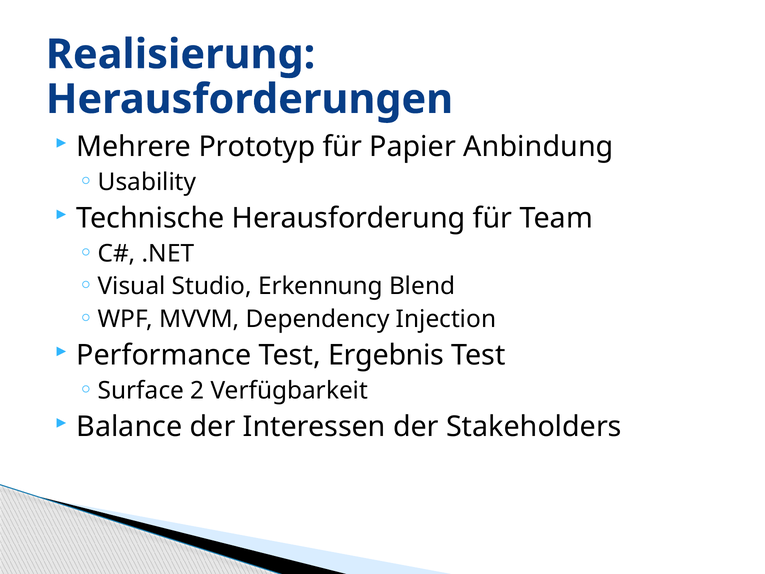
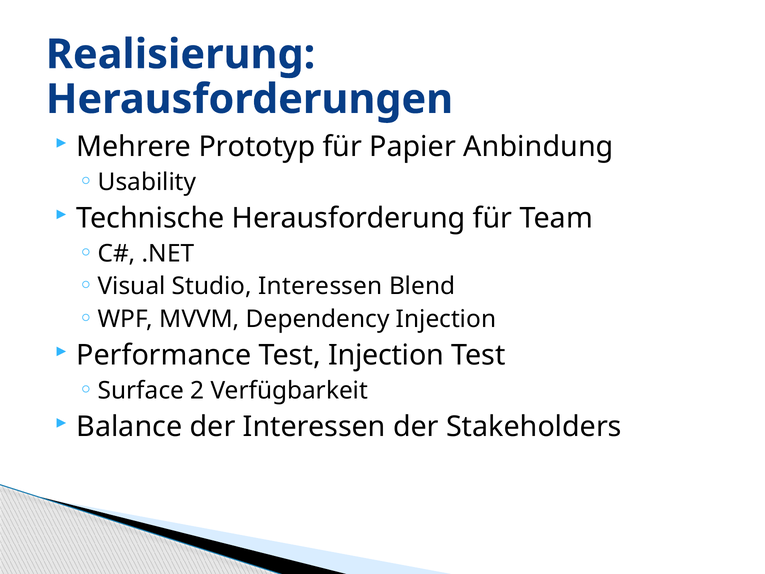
Studio Erkennung: Erkennung -> Interessen (320, 286)
Test Ergebnis: Ergebnis -> Injection (386, 355)
